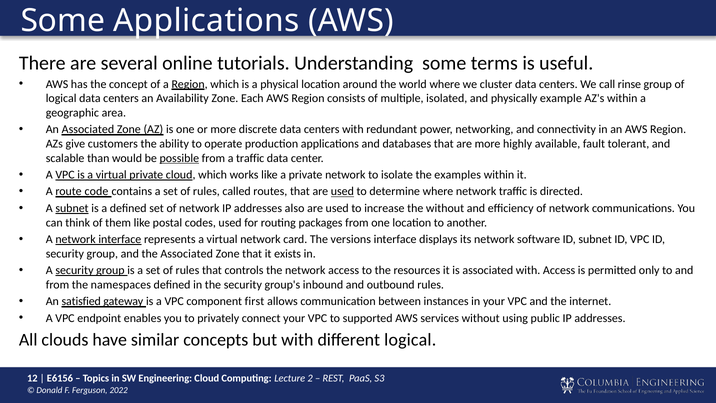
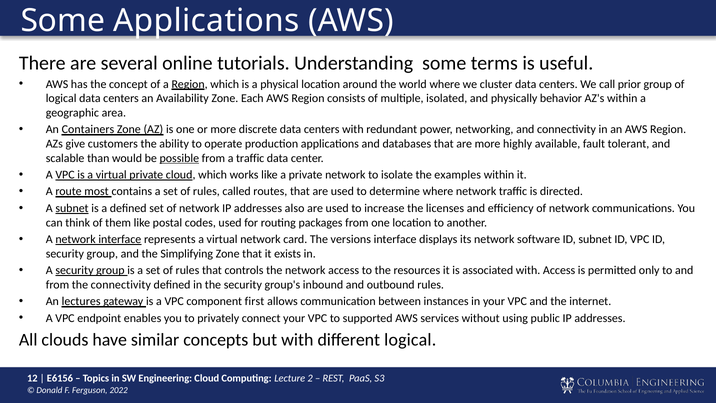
rinse: rinse -> prior (629, 84)
example: example -> behavior (561, 98)
An Associated: Associated -> Containers (88, 129)
code: code -> most (97, 191)
used underline: present -> none (342, 191)
the without: without -> licenses (445, 208)
the Associated: Associated -> Simplifying (187, 254)
the namespaces: namespaces -> connectivity (121, 285)
satisfied: satisfied -> lectures (81, 301)
